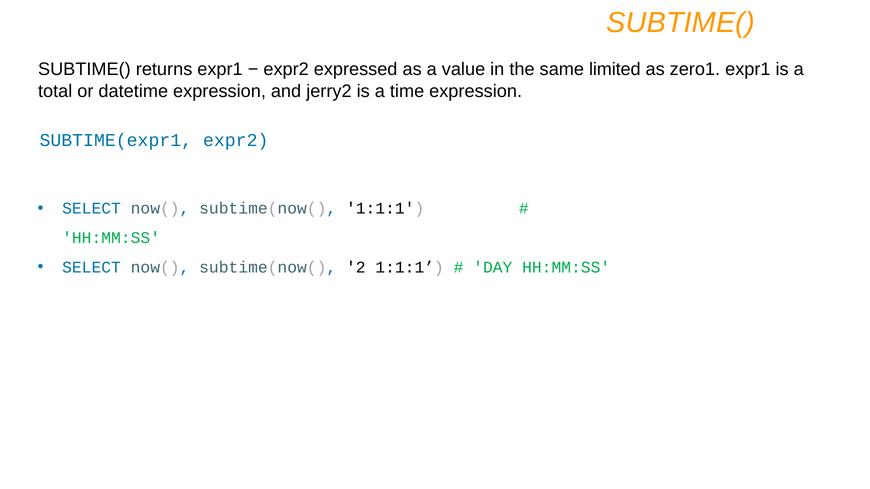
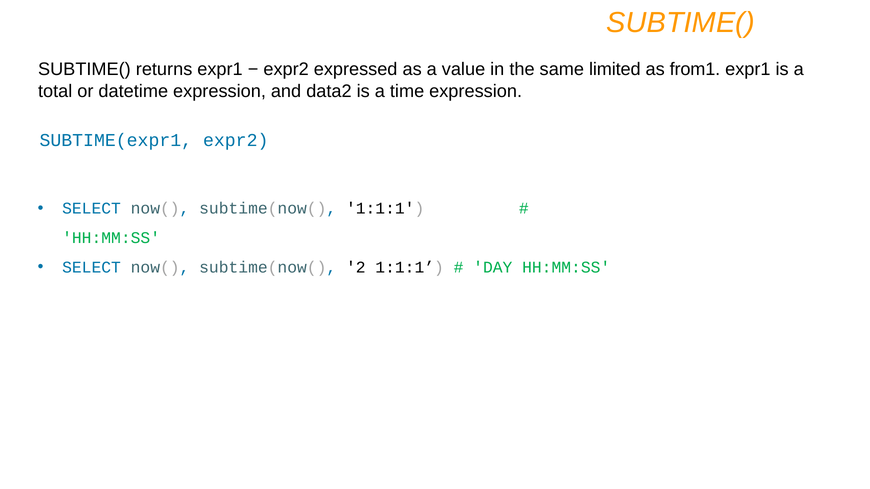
zero1: zero1 -> from1 (695, 69)
jerry2: jerry2 -> data2 (329, 91)
